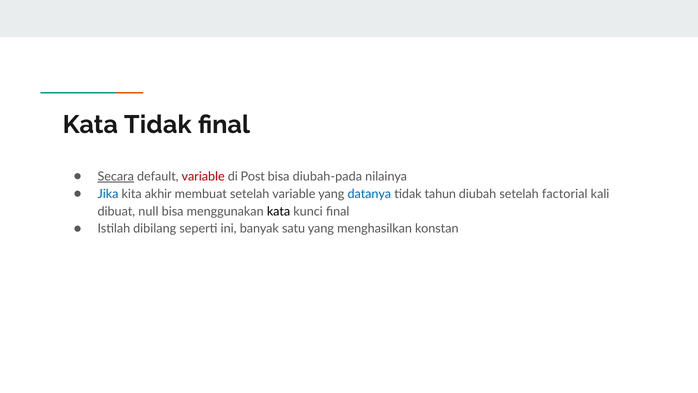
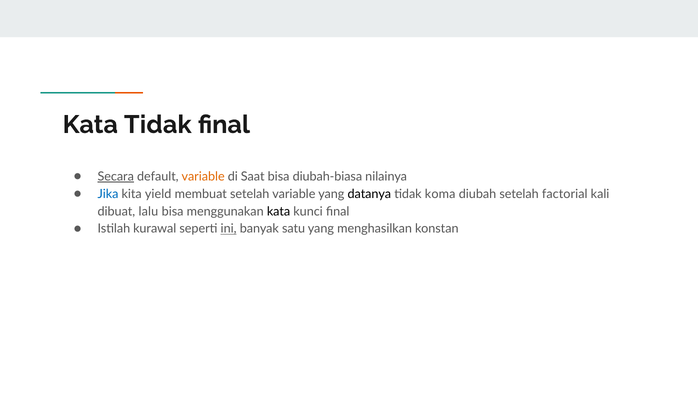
variable colour: red -> orange (203, 176)
Post: Post -> Saat (253, 176)
diubah-pada: diubah-pada -> diubah-biasa (327, 176)
akhir: akhir -> yield (158, 194)
datanya colour: blue -> black (369, 194)
tahun: tahun -> koma (440, 194)
null: null -> lalu (148, 211)
dibilang: dibilang -> kurawal (155, 229)
ini underline: none -> present (229, 229)
